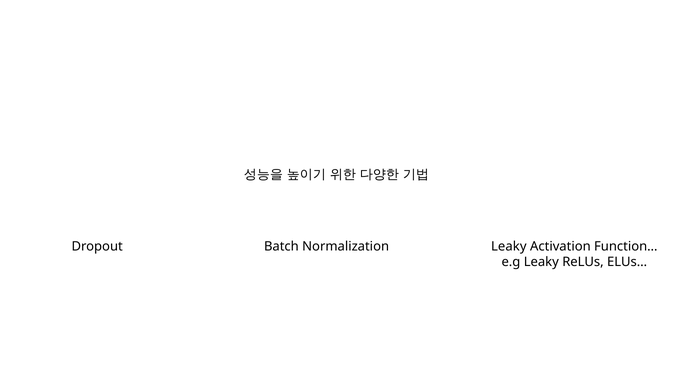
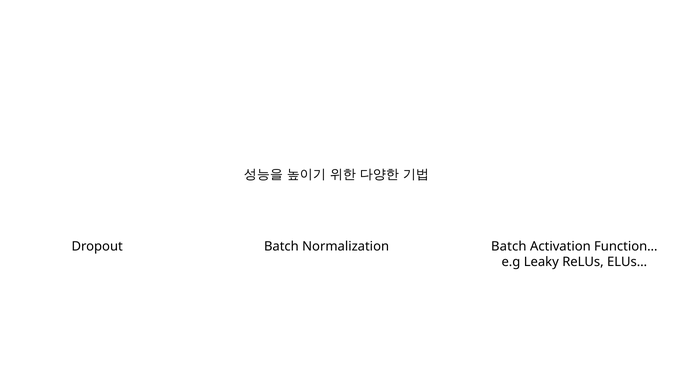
Normalization Leaky: Leaky -> Batch (509, 247)
